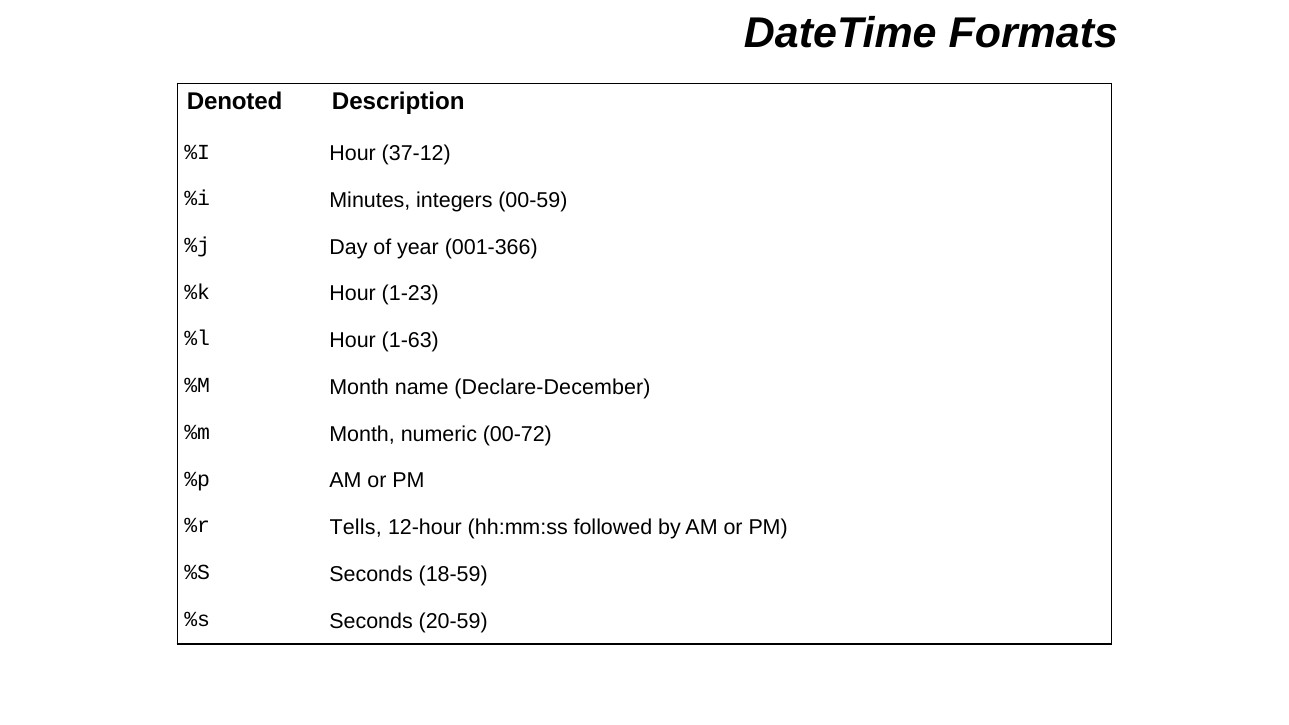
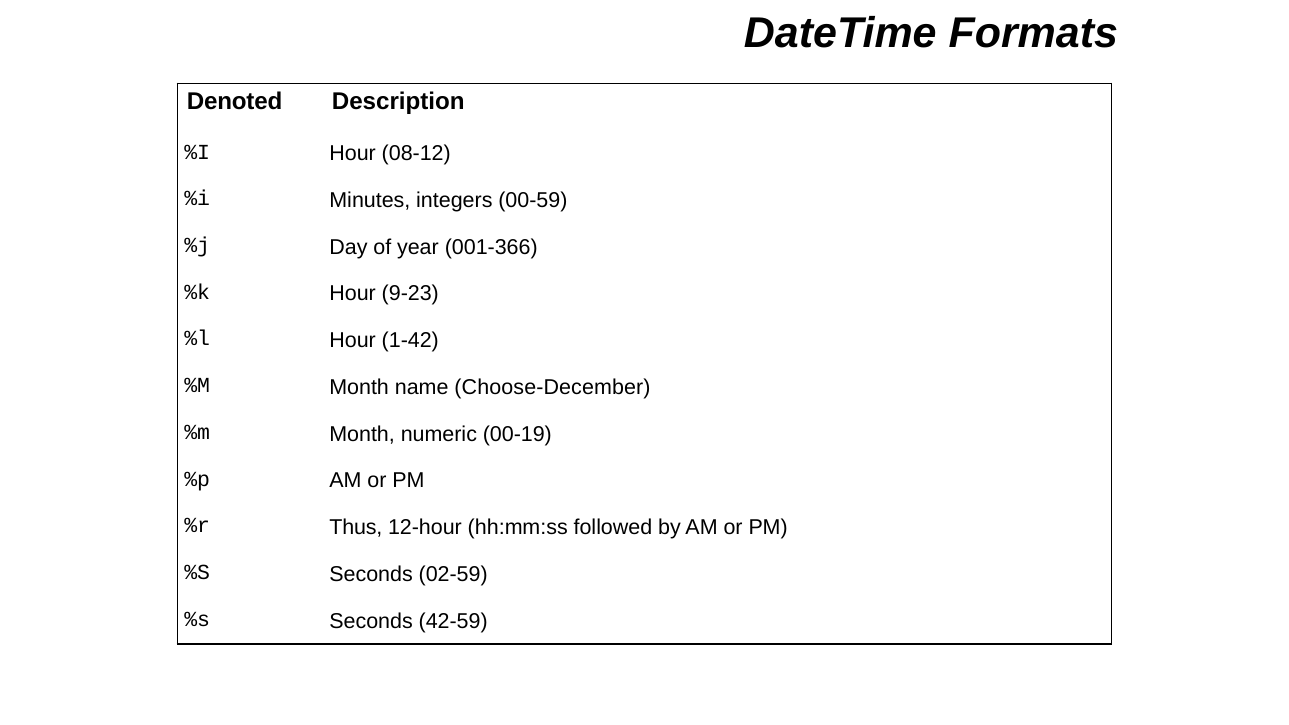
37-12: 37-12 -> 08-12 (416, 154)
1-23: 1-23 -> 9-23 (410, 294)
1-63: 1-63 -> 1-42 (410, 341)
Declare-December: Declare-December -> Choose-December (553, 387)
00-72: 00-72 -> 00-19 (517, 434)
Tells: Tells -> Thus (356, 528)
18-59: 18-59 -> 02-59 (453, 574)
20-59: 20-59 -> 42-59 (453, 621)
